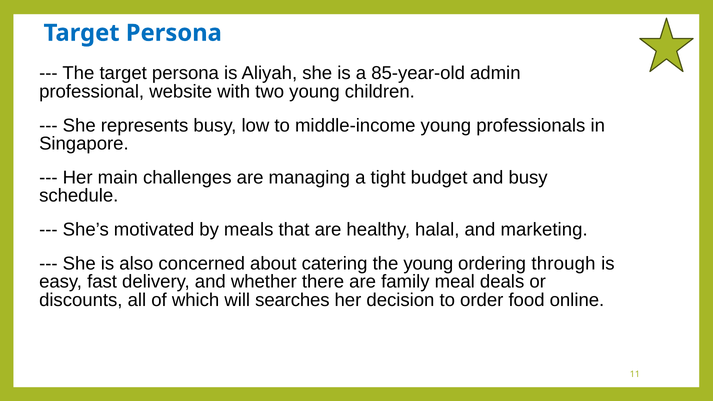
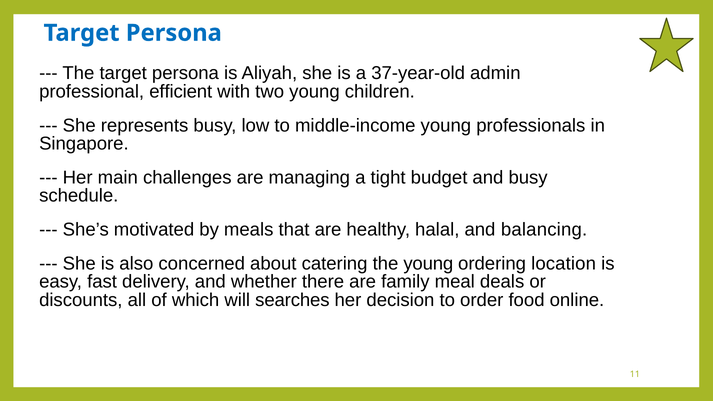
85-year-old: 85-year-old -> 37-year-old (418, 73)
website: website -> efficient (181, 91)
marketing: marketing -> balancing (544, 230)
through: through -> location (564, 264)
